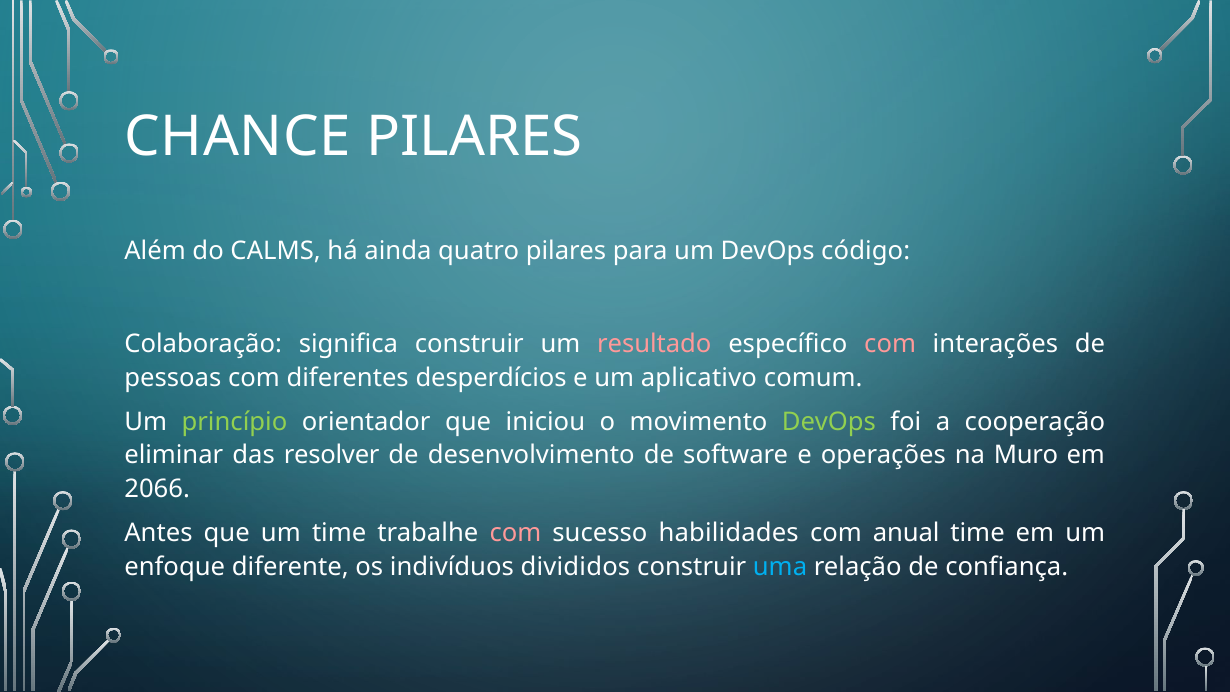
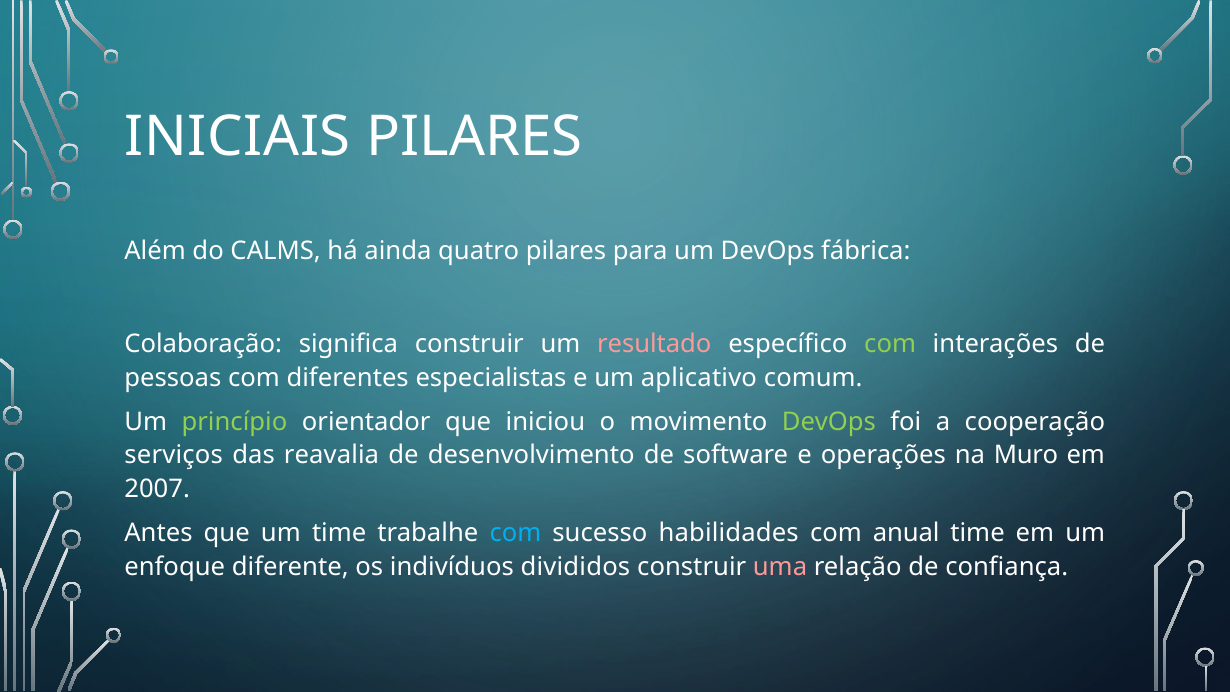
CHANCE: CHANCE -> INICIAIS (238, 137)
código: código -> fábrica (866, 251)
com colour: pink -> light green (890, 344)
desperdícios: desperdícios -> especialistas (491, 377)
eliminar: eliminar -> serviços (174, 455)
resolver: resolver -> reavalia (332, 455)
2066: 2066 -> 2007 (157, 489)
com colour: pink -> light blue (515, 533)
uma colour: light blue -> pink (780, 566)
